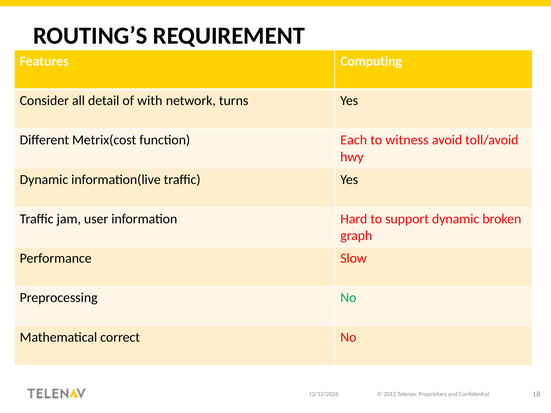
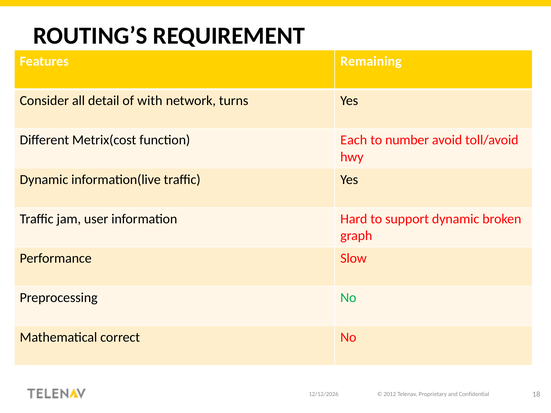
Computing: Computing -> Remaining (371, 61)
witness: witness -> number (407, 140)
